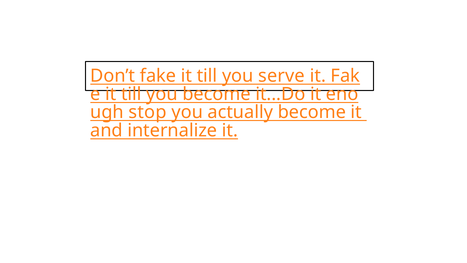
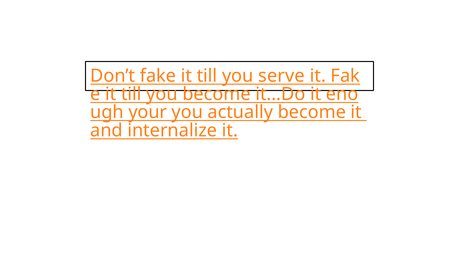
stop: stop -> your (148, 112)
